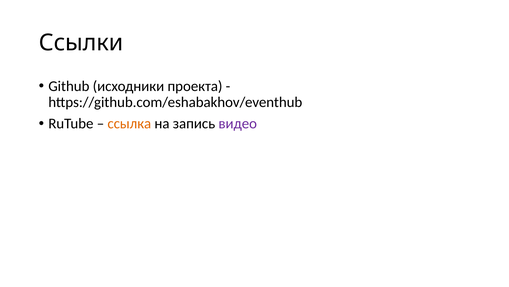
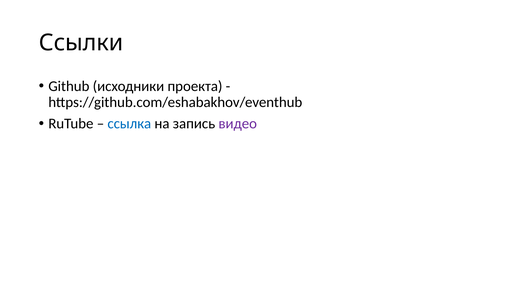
ссылка colour: orange -> blue (129, 123)
